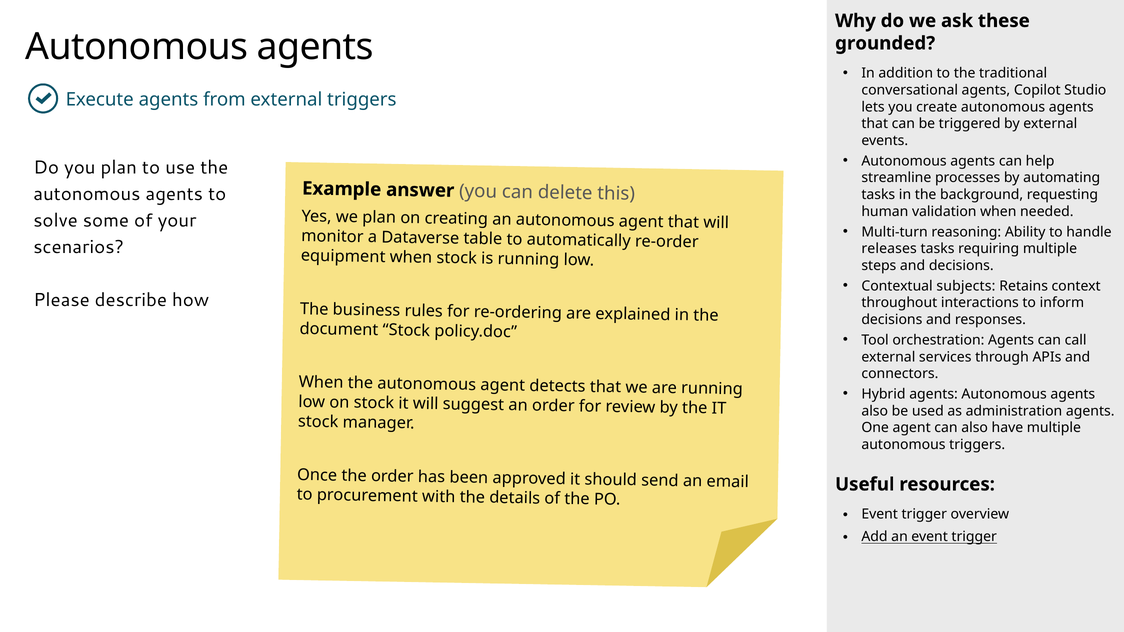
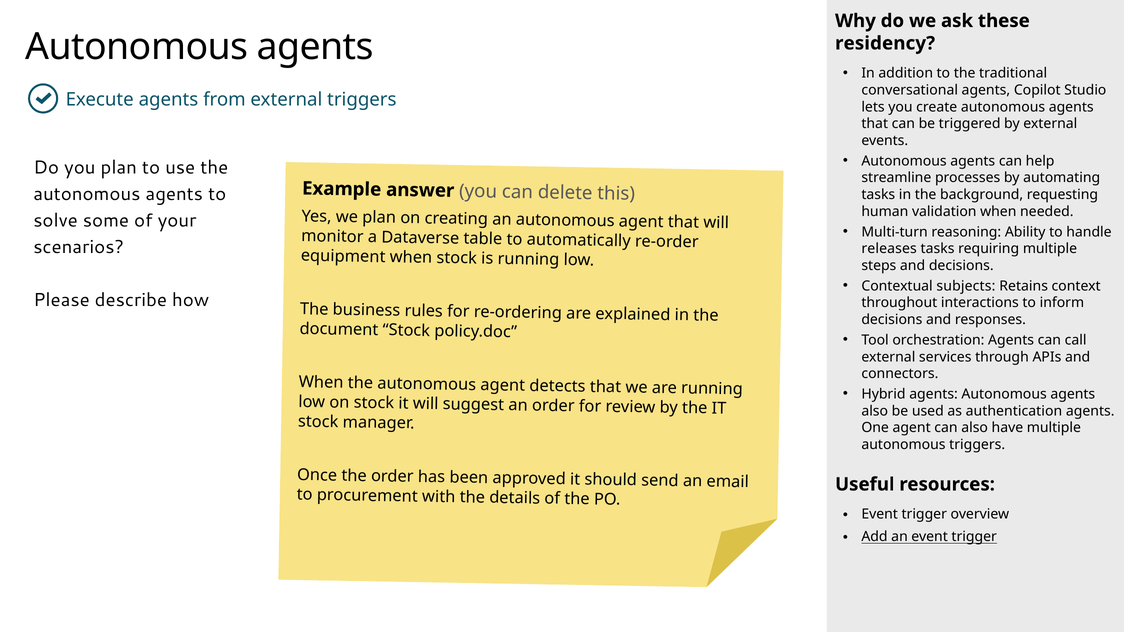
grounded: grounded -> residency (885, 43)
administration: administration -> authentication (1014, 411)
